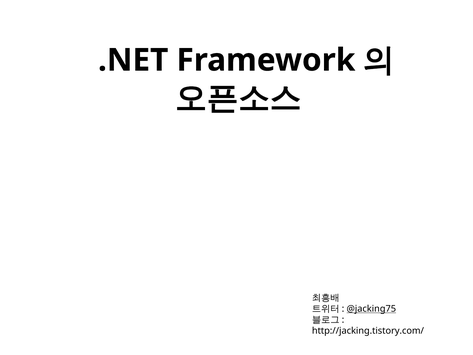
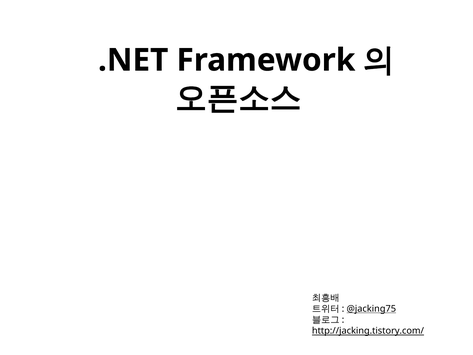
http://jacking.tistory.com/ underline: none -> present (368, 331)
